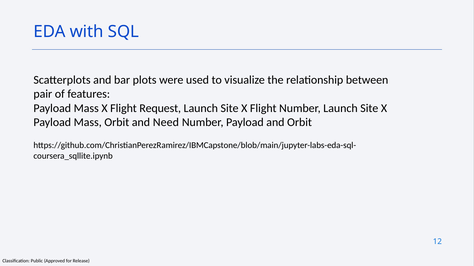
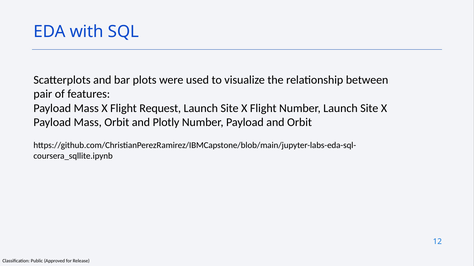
Need: Need -> Plotly (166, 123)
